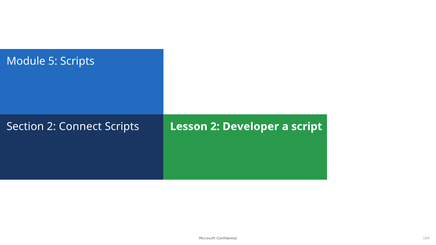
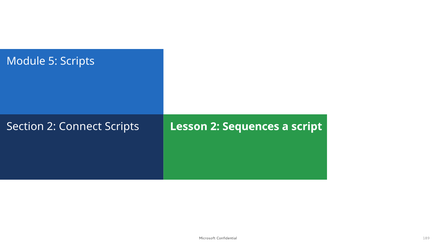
Developer: Developer -> Sequences (251, 127)
